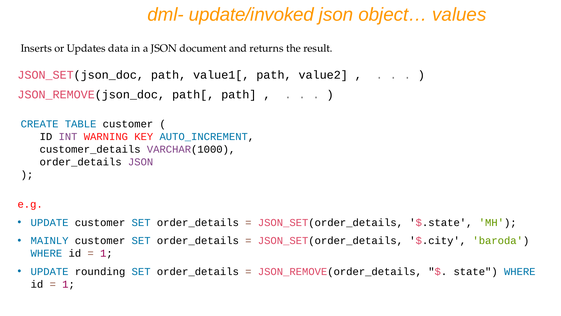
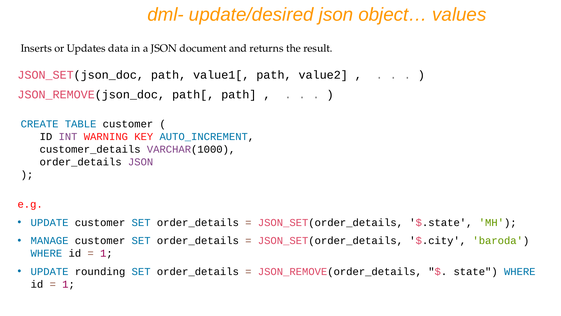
update/invoked: update/invoked -> update/desired (251, 15)
MAINLY: MAINLY -> MANAGE (50, 240)
